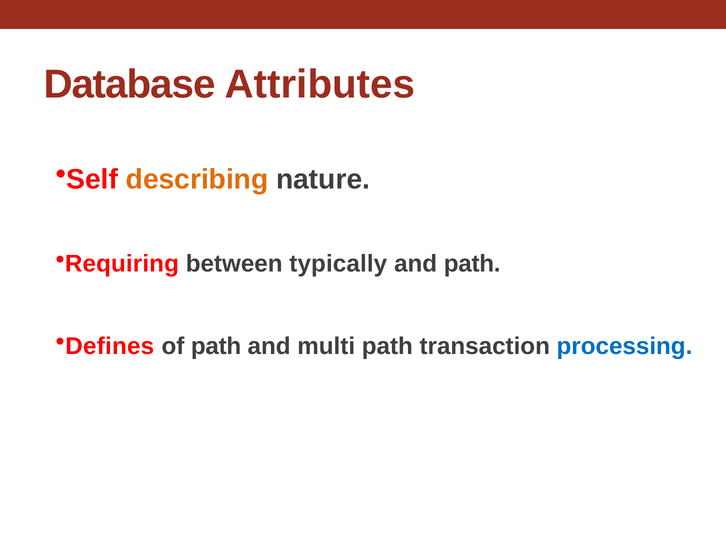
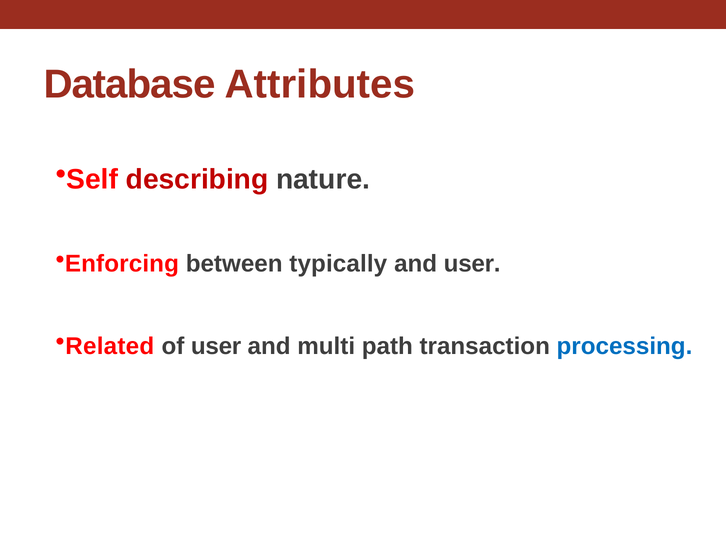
describing colour: orange -> red (197, 180)
Requiring: Requiring -> Enforcing (122, 264)
and path: path -> user (472, 264)
Defines: Defines -> Related (110, 346)
of path: path -> user (216, 346)
